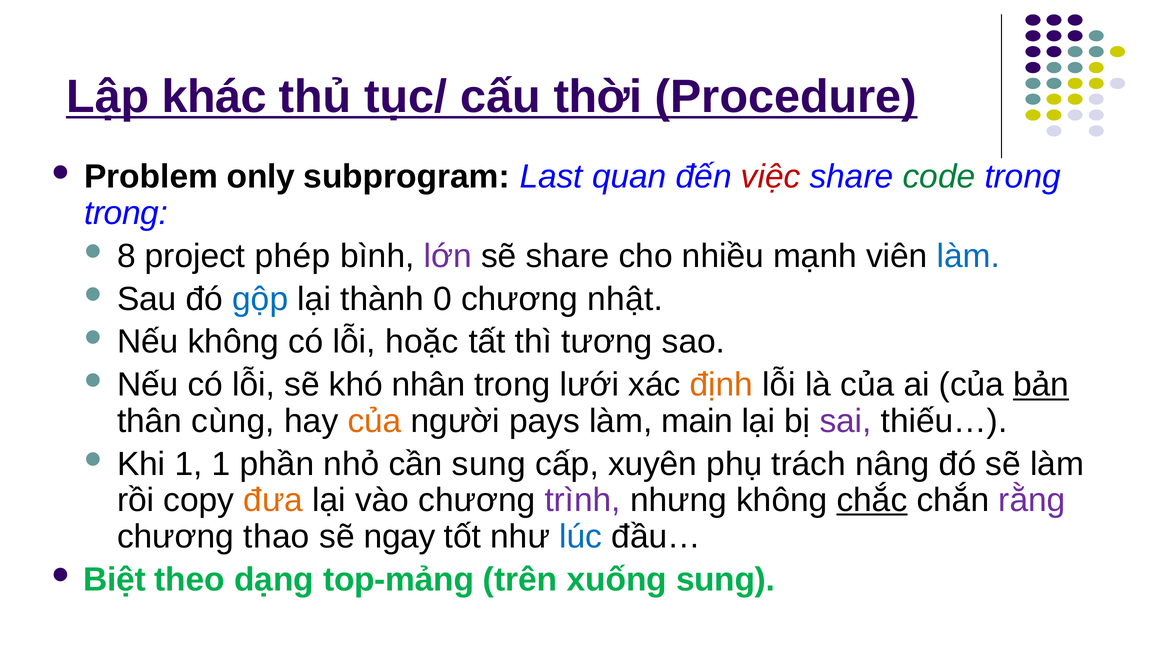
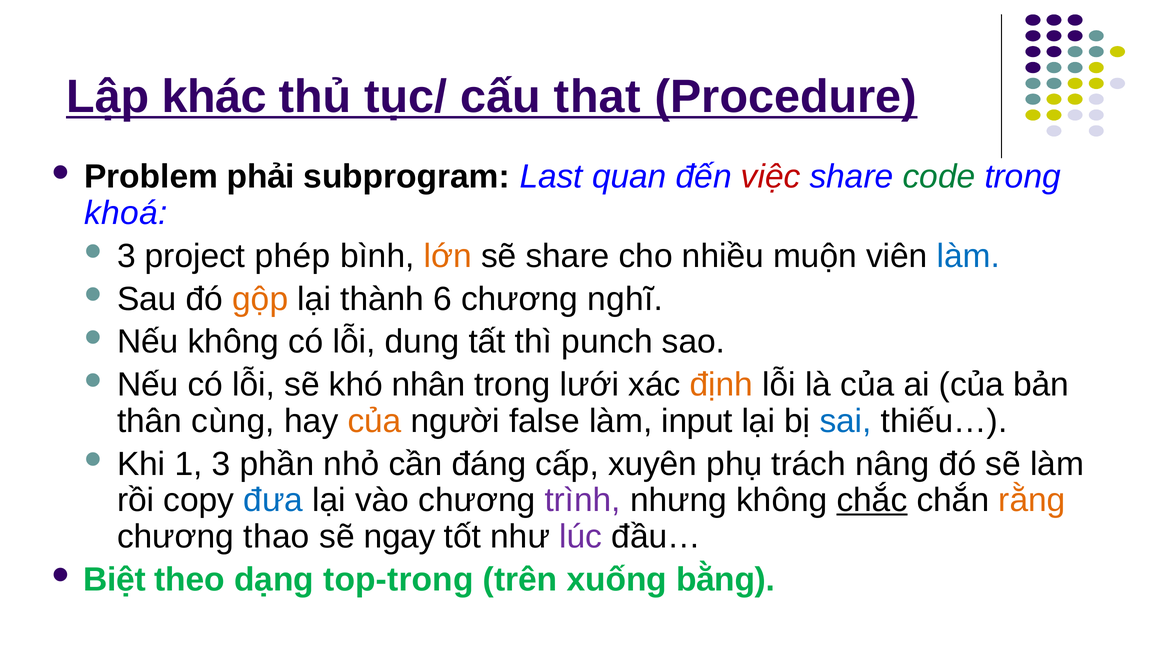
thời: thời -> that (597, 97)
only: only -> phải (261, 177)
trong: trong -> khoá (126, 213)
8: 8 -> 3 (126, 256)
lớn colour: purple -> orange (448, 256)
mạnh: mạnh -> muộn (815, 256)
gộp colour: blue -> orange (260, 299)
0: 0 -> 6 (443, 299)
nhật: nhật -> nghĩ (625, 299)
hoặc: hoặc -> dung (422, 342)
tương: tương -> punch (607, 342)
bản underline: present -> none (1041, 385)
pays: pays -> false (544, 421)
main: main -> input (697, 421)
sai colour: purple -> blue (846, 421)
1 1: 1 -> 3 (221, 464)
cần sung: sung -> đáng (489, 464)
đưa colour: orange -> blue (273, 500)
rằng colour: purple -> orange (1032, 500)
lúc colour: blue -> purple (581, 536)
top-mảng: top-mảng -> top-trong (398, 579)
xuống sung: sung -> bằng (725, 579)
